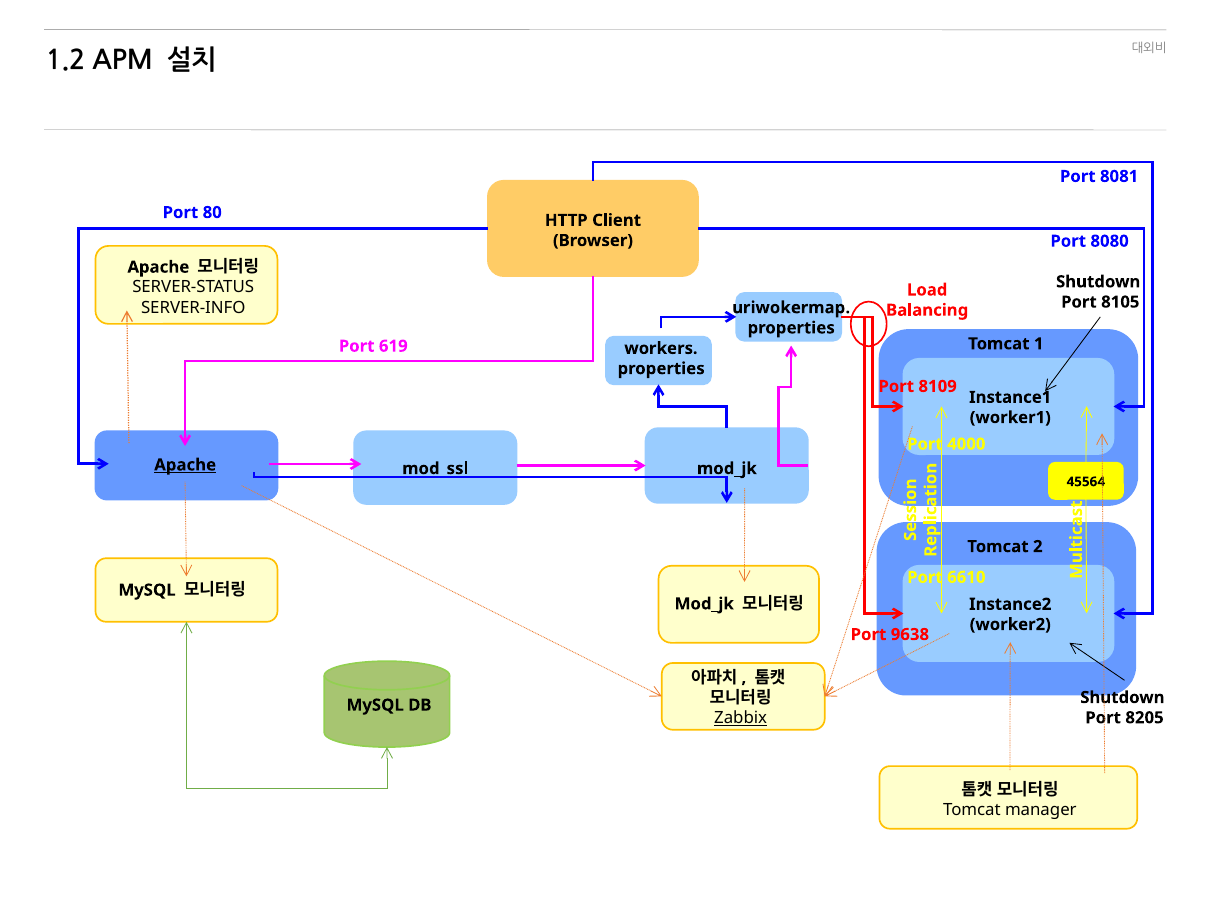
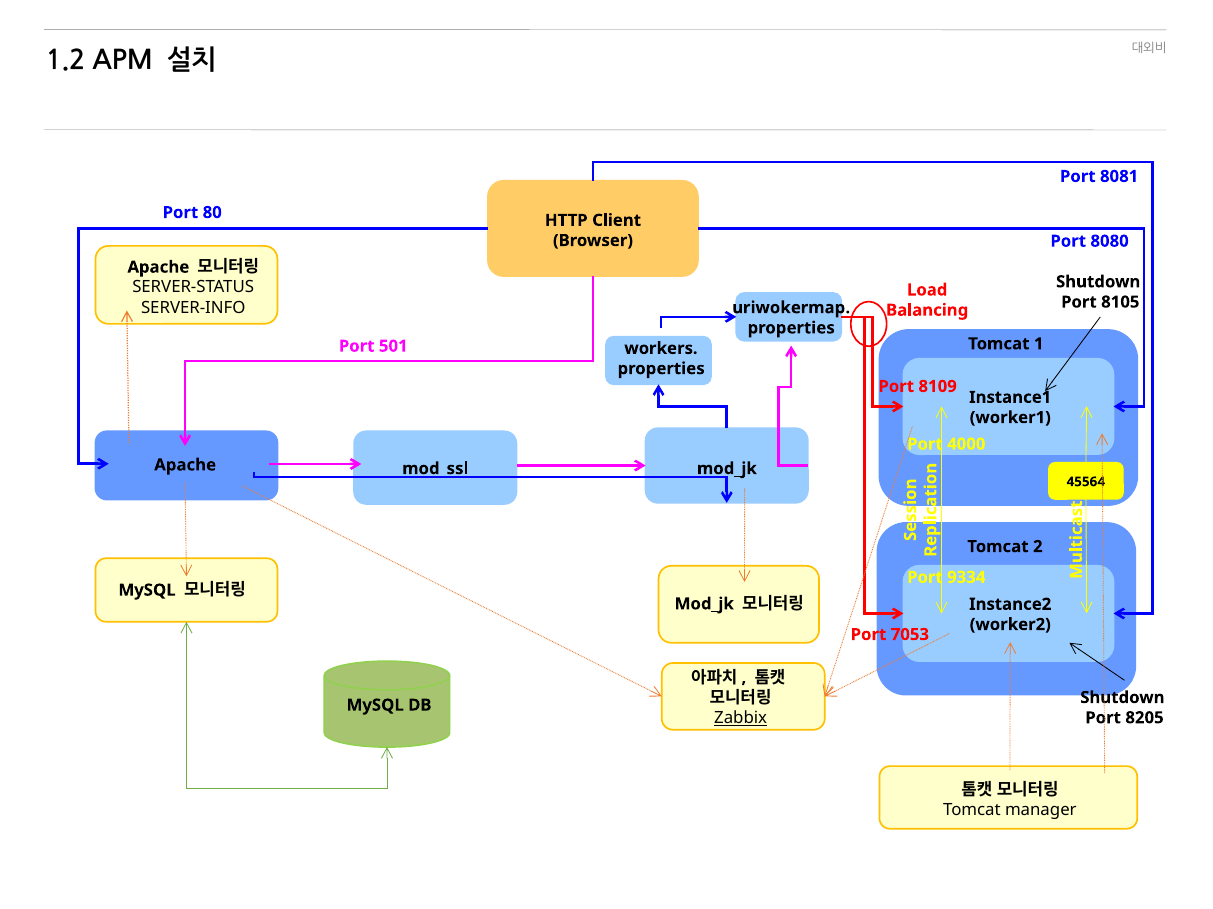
619: 619 -> 501 (393, 346)
Apache underline: present -> none (185, 465)
6610: 6610 -> 9334 (966, 578)
9638: 9638 -> 7053 (910, 635)
